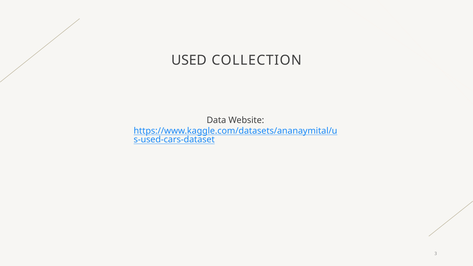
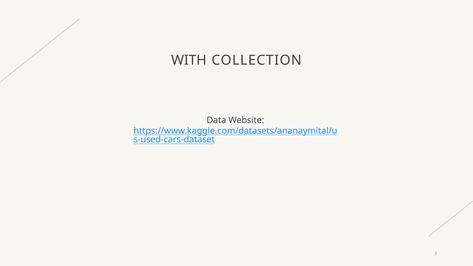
USED: USED -> WITH (189, 60)
